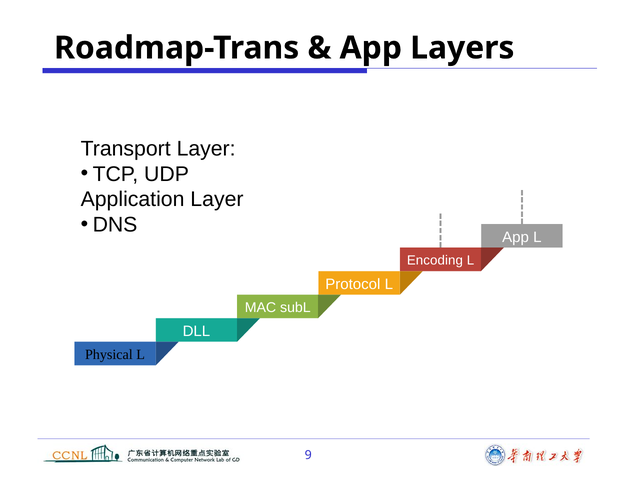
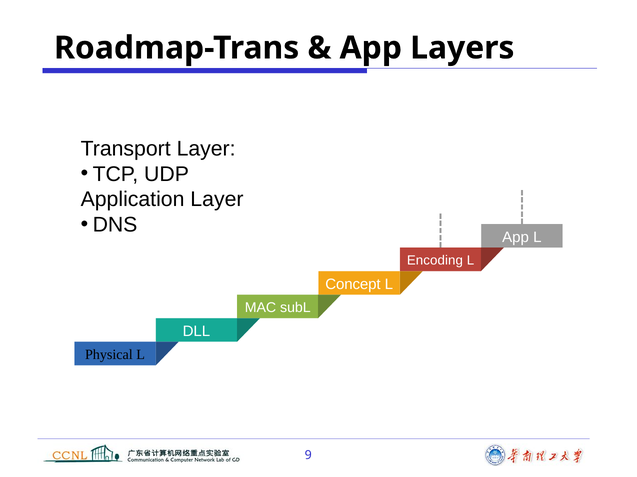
Protocol: Protocol -> Concept (353, 285)
